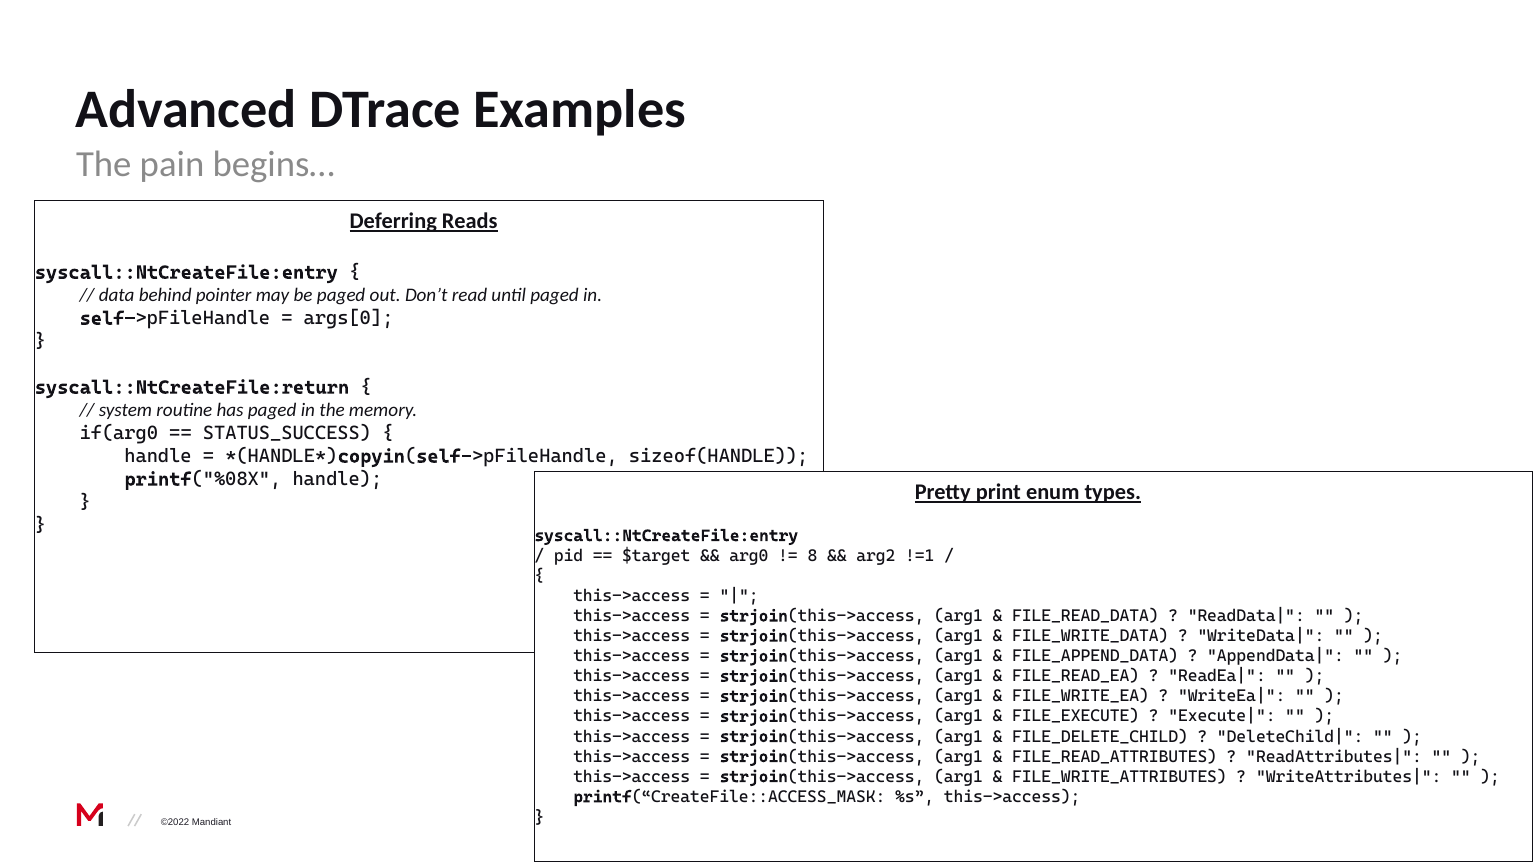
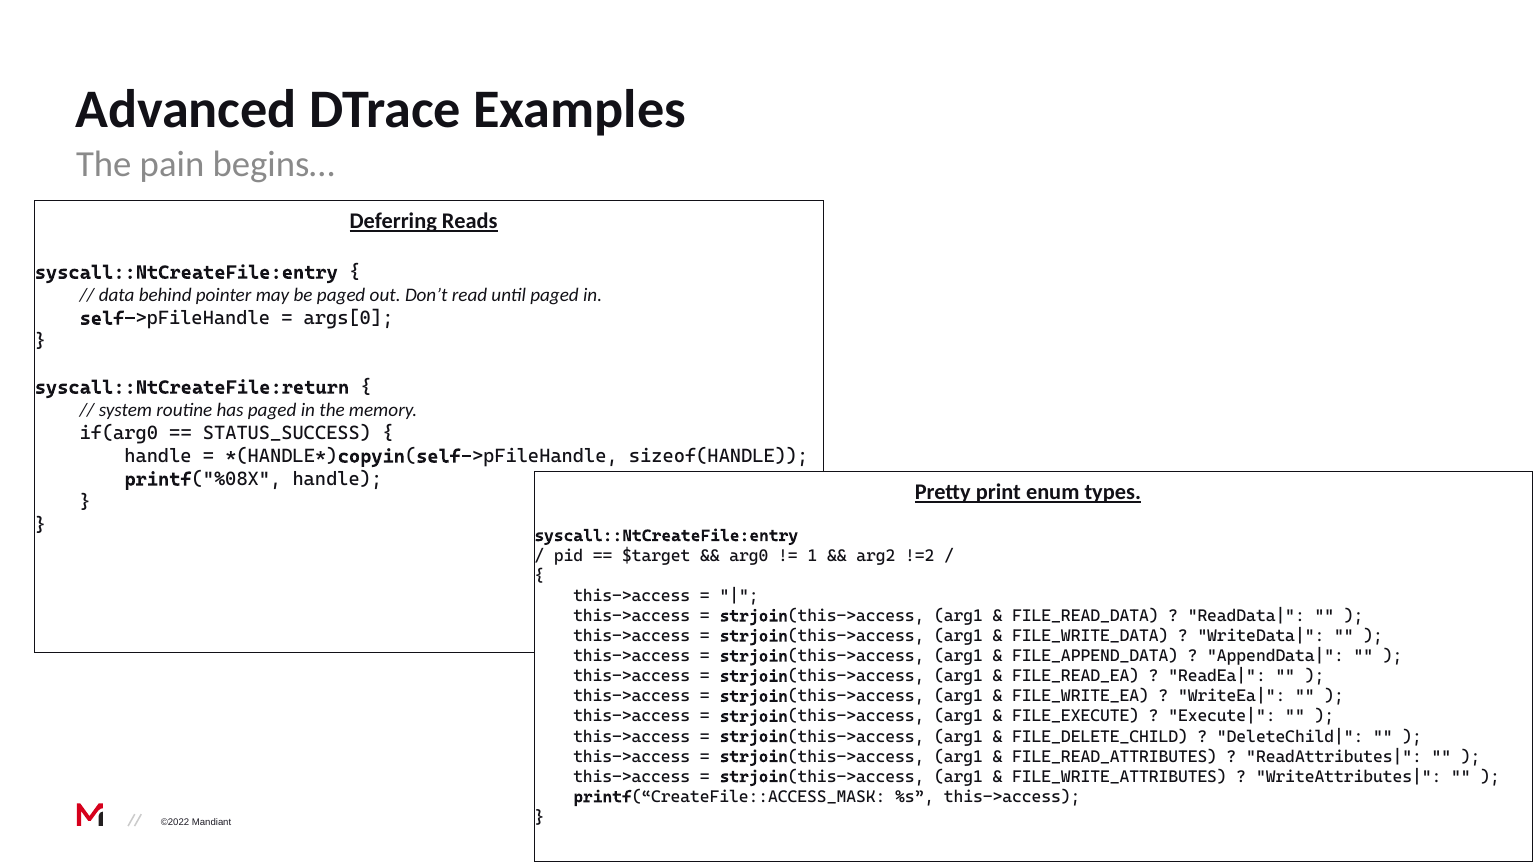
8: 8 -> 1 (812, 556)
!=1: !=1 -> !=2 (920, 556)
